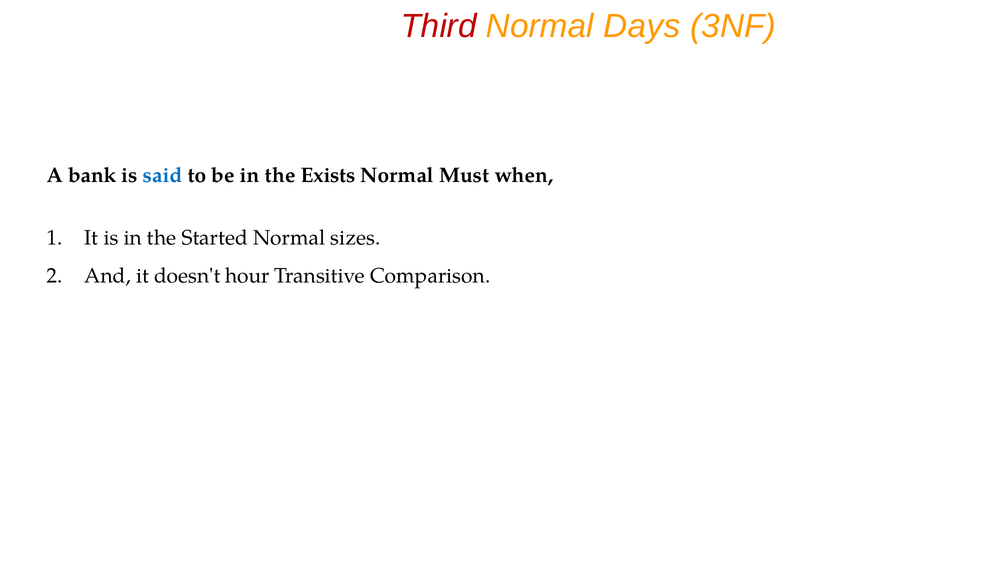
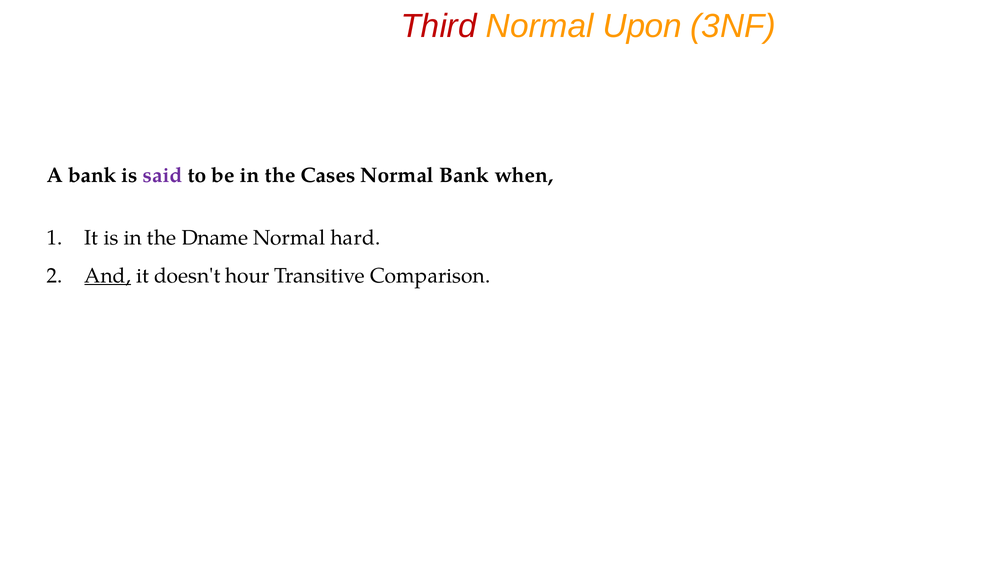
Days: Days -> Upon (642, 26)
said colour: blue -> purple (163, 175)
Exists: Exists -> Cases (328, 175)
Normal Must: Must -> Bank (464, 175)
Started: Started -> Dname (215, 238)
sizes: sizes -> hard (355, 238)
And underline: none -> present (108, 276)
